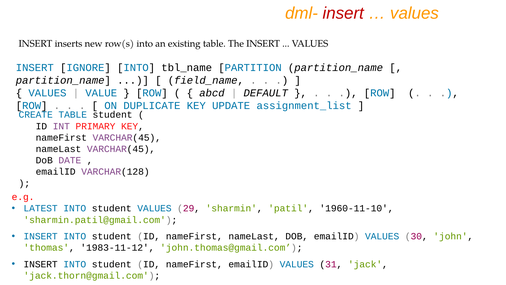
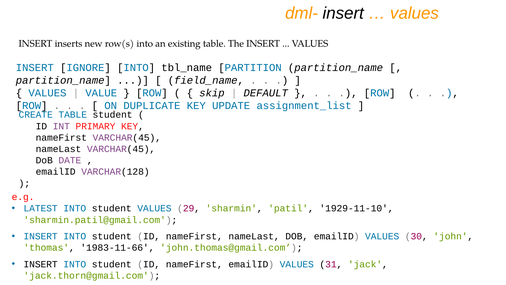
insert colour: red -> black (343, 13)
abcd: abcd -> skip (212, 93)
1960-11-10: 1960-11-10 -> 1929-11-10 (357, 208)
1983-11-12: 1983-11-12 -> 1983-11-66 (117, 247)
